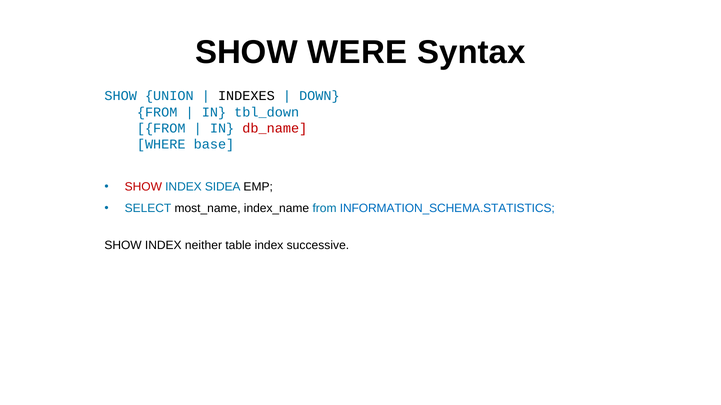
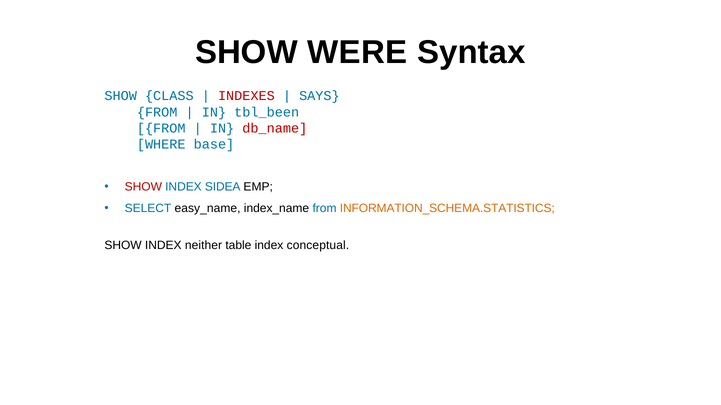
UNION: UNION -> CLASS (169, 96)
INDEXES colour: black -> red (246, 96)
DOWN: DOWN -> SAYS (319, 96)
tbl_down: tbl_down -> tbl_been (267, 112)
most_name: most_name -> easy_name (208, 209)
INFORMATION_SCHEMA.STATISTICS colour: blue -> orange (447, 209)
successive: successive -> conceptual (318, 246)
